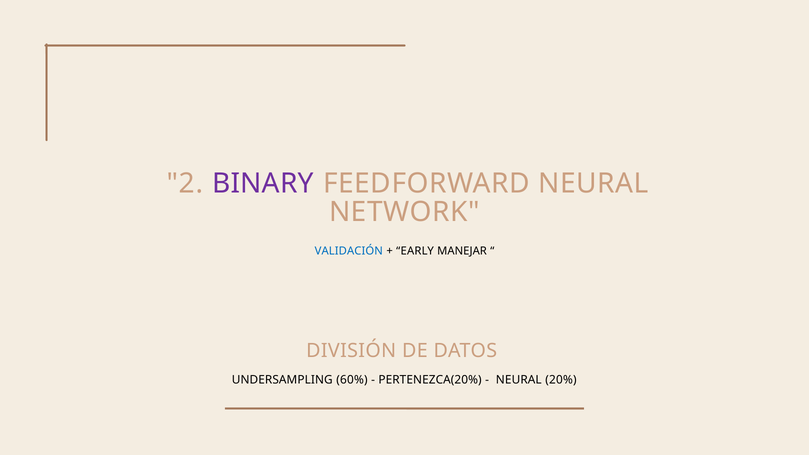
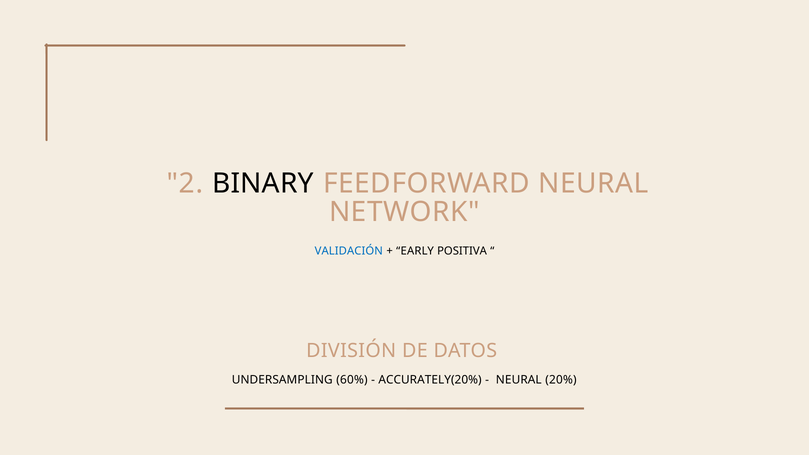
BINARY colour: purple -> black (263, 184)
MANEJAR: MANEJAR -> POSITIVA (462, 251)
PERTENEZCA(20%: PERTENEZCA(20% -> ACCURATELY(20% (430, 380)
